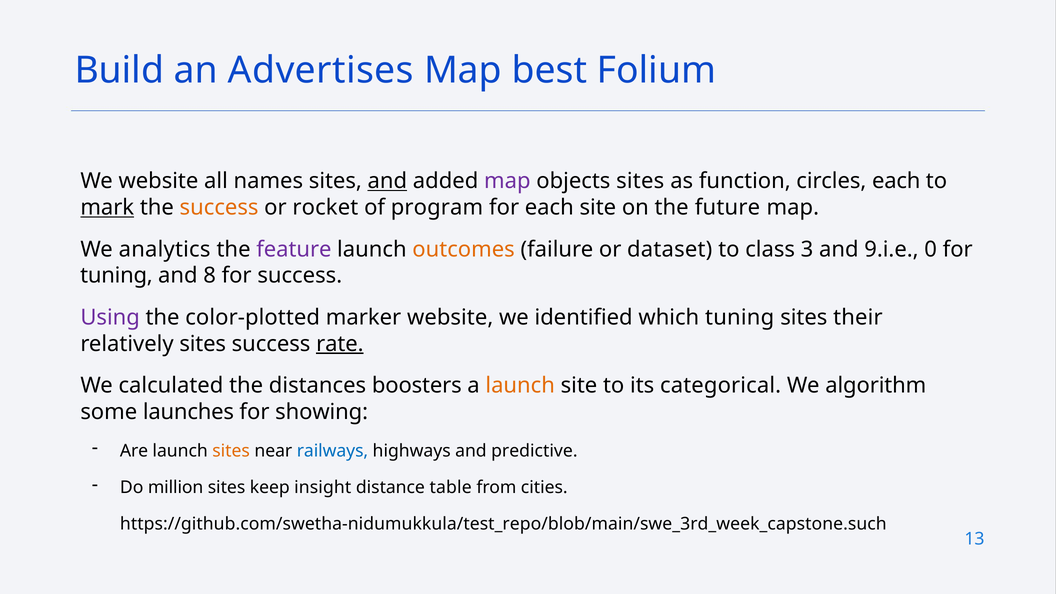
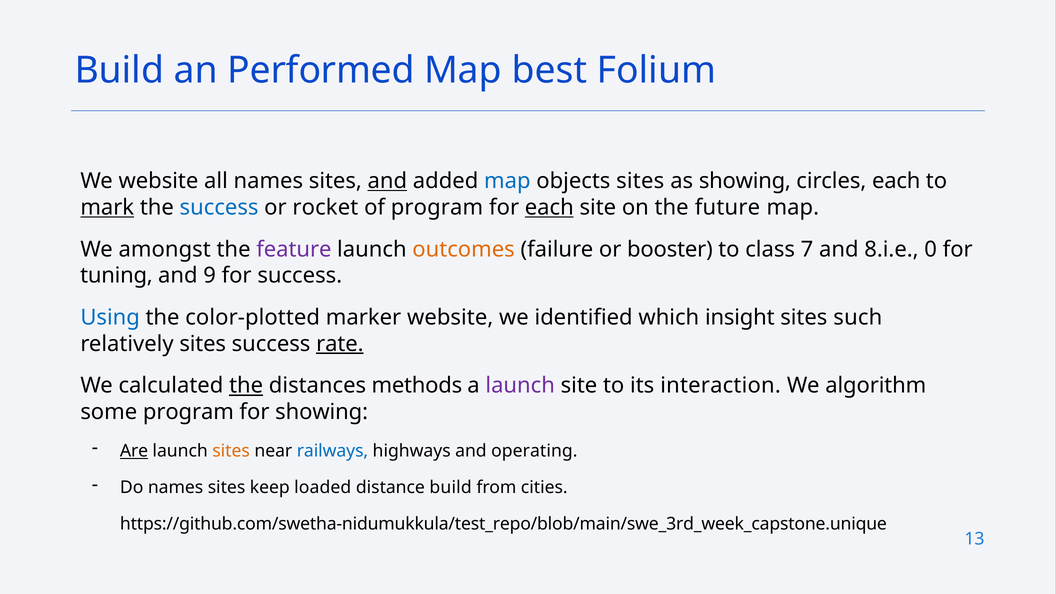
Advertises: Advertises -> Performed (321, 71)
map colour: purple -> blue (507, 181)
as function: function -> showing (745, 181)
success colour: orange -> blue (219, 207)
each underline: none -> present (549, 207)
analytics: analytics -> amongst (165, 249)
dataset: dataset -> booster (670, 249)
3: 3 -> 7 (807, 249)
9.i.e: 9.i.e -> 8.i.e (891, 249)
8: 8 -> 9 (210, 276)
Using colour: purple -> blue (110, 317)
which tuning: tuning -> insight (740, 317)
their: their -> such (858, 317)
the underline: none -> present (246, 386)
boosters: boosters -> methods (417, 386)
launch colour: orange -> purple (520, 386)
categorical: categorical -> interaction (721, 386)
some launches: launches -> program (188, 412)
Are underline: none -> present (134, 451)
predictive: predictive -> operating (534, 451)
Do million: million -> names (176, 487)
insight: insight -> loaded (323, 487)
distance table: table -> build (451, 487)
https://github.com/swetha-nidumukkula/test_repo/blob/main/swe_3rd_week_capstone.such: https://github.com/swetha-nidumukkula/test_repo/blob/main/swe_3rd_week_capstone.such -> https://github.com/swetha-nidumukkula/test_repo/blob/main/swe_3rd_week_capstone.unique (503, 524)
